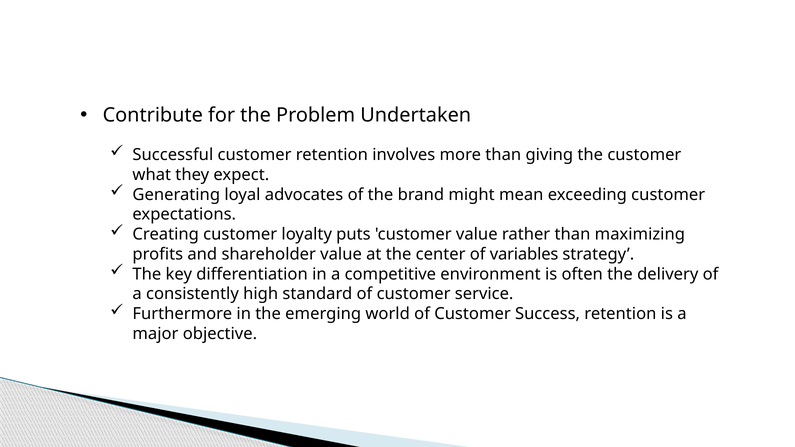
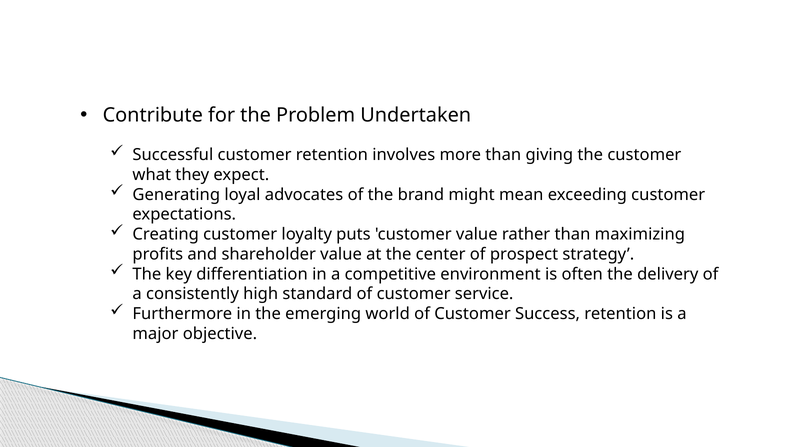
variables: variables -> prospect (524, 254)
